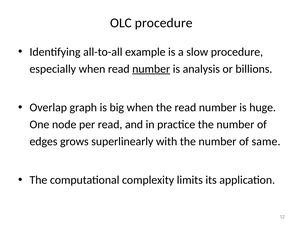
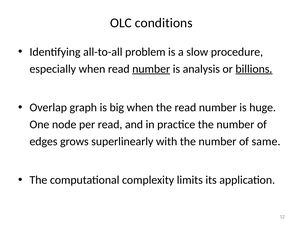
OLC procedure: procedure -> conditions (164, 23)
example: example -> problem (145, 52)
billions underline: none -> present (254, 69)
